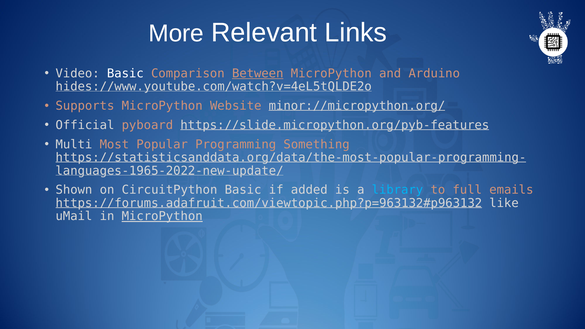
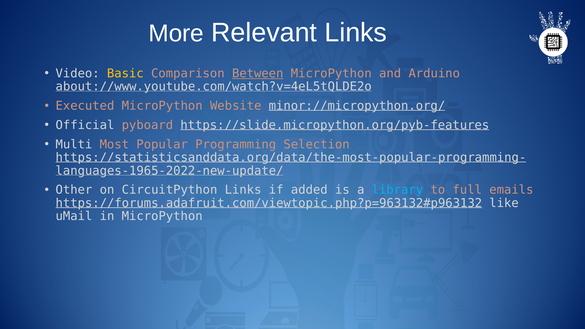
Basic colour: white -> yellow (125, 73)
hides://www.youtube.com/watch?v=4eL5tQLDE2o: hides://www.youtube.com/watch?v=4eL5tQLDE2o -> about://www.youtube.com/watch?v=4eL5tQLDE2o (214, 87)
Supports: Supports -> Executed (85, 106)
Something: Something -> Selection (317, 144)
Shown: Shown -> Other (74, 190)
CircuitPython Basic: Basic -> Links (243, 190)
MicroPython underline: present -> none (162, 216)
